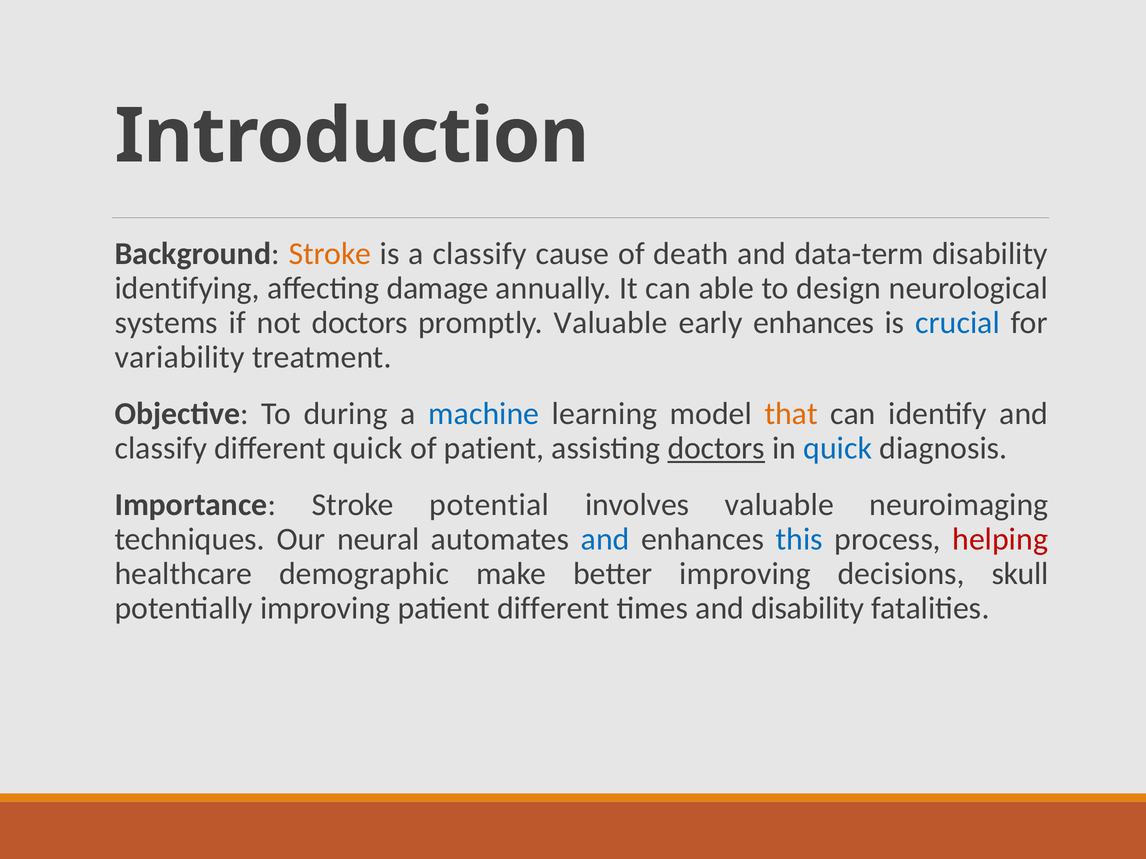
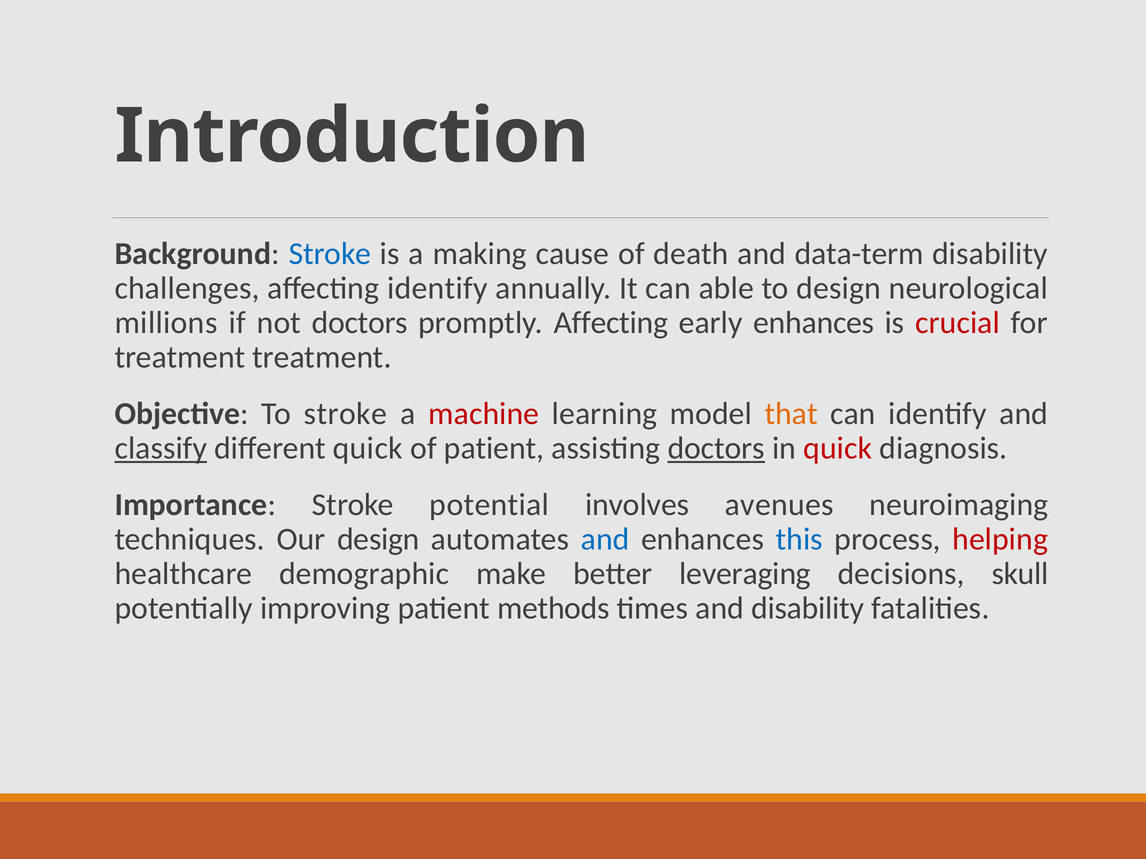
Stroke colour: orange -> blue (330, 254)
a classify: classify -> making (480, 254)
identifying: identifying -> challenges (187, 289)
affecting damage: damage -> identify (437, 289)
systems: systems -> millions (166, 323)
promptly Valuable: Valuable -> Affecting (611, 323)
crucial colour: blue -> red (958, 323)
variability: variability -> treatment (180, 357)
To during: during -> stroke (345, 414)
machine colour: blue -> red (484, 414)
classify underline: none -> present (161, 449)
quick colour: blue -> red (838, 449)
involves valuable: valuable -> avenues (779, 505)
Our neural: neural -> design (378, 540)
better improving: improving -> leveraging (745, 574)
patient different: different -> methods (553, 609)
